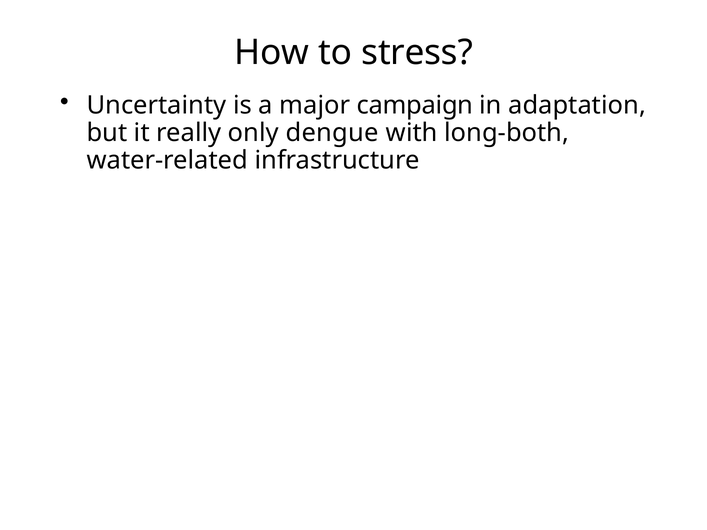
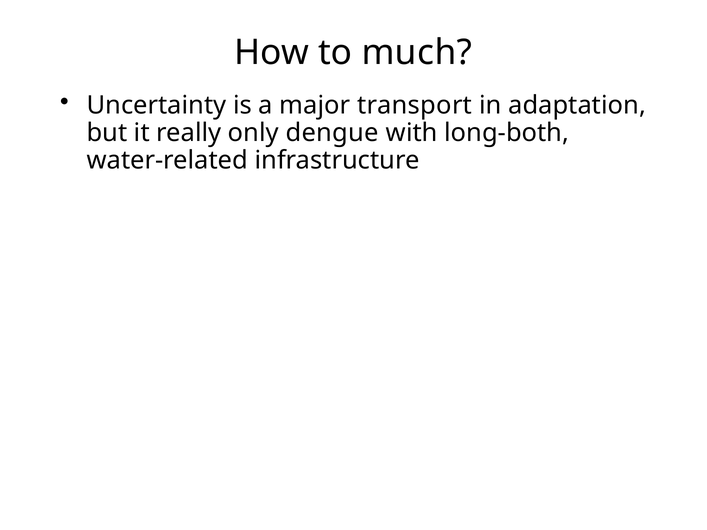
stress: stress -> much (417, 53)
campaign: campaign -> transport (415, 106)
